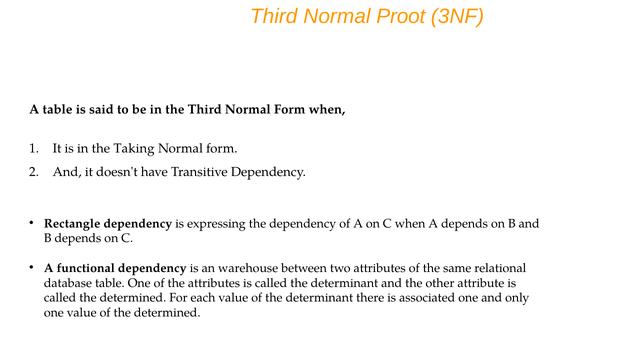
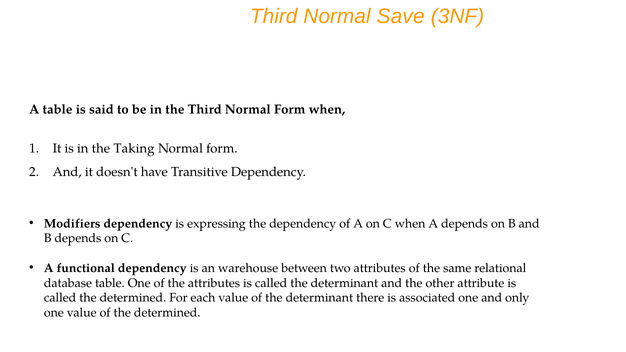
Proot: Proot -> Save (401, 16)
Rectangle: Rectangle -> Modifiers (72, 224)
